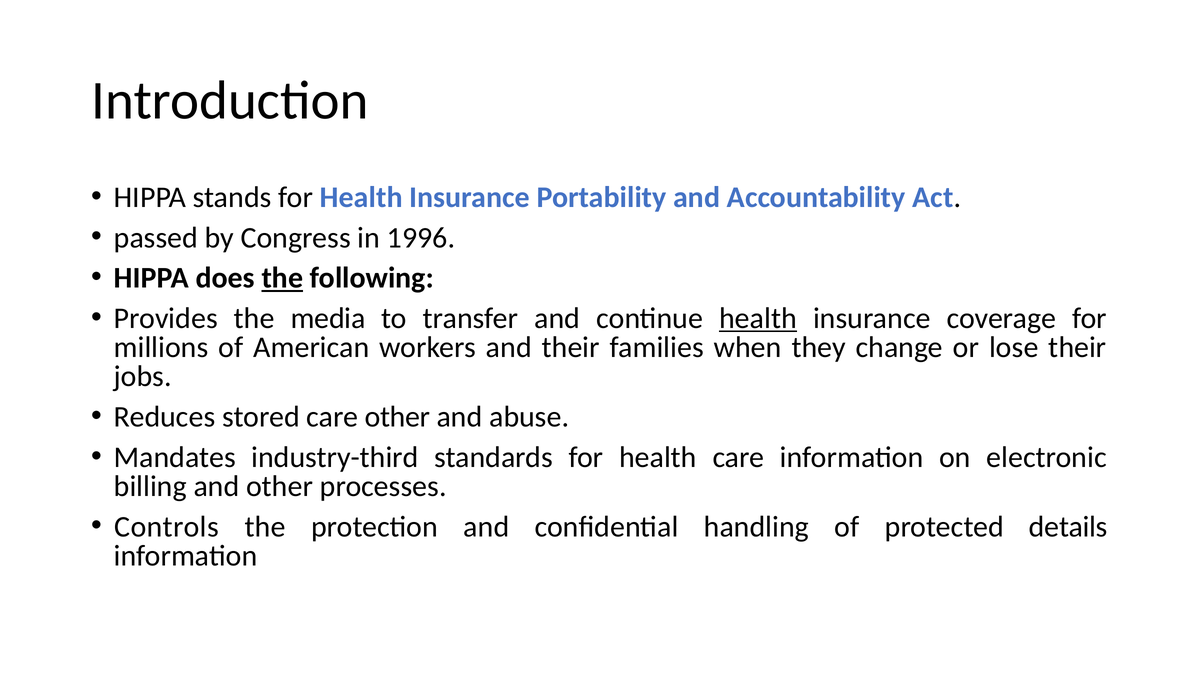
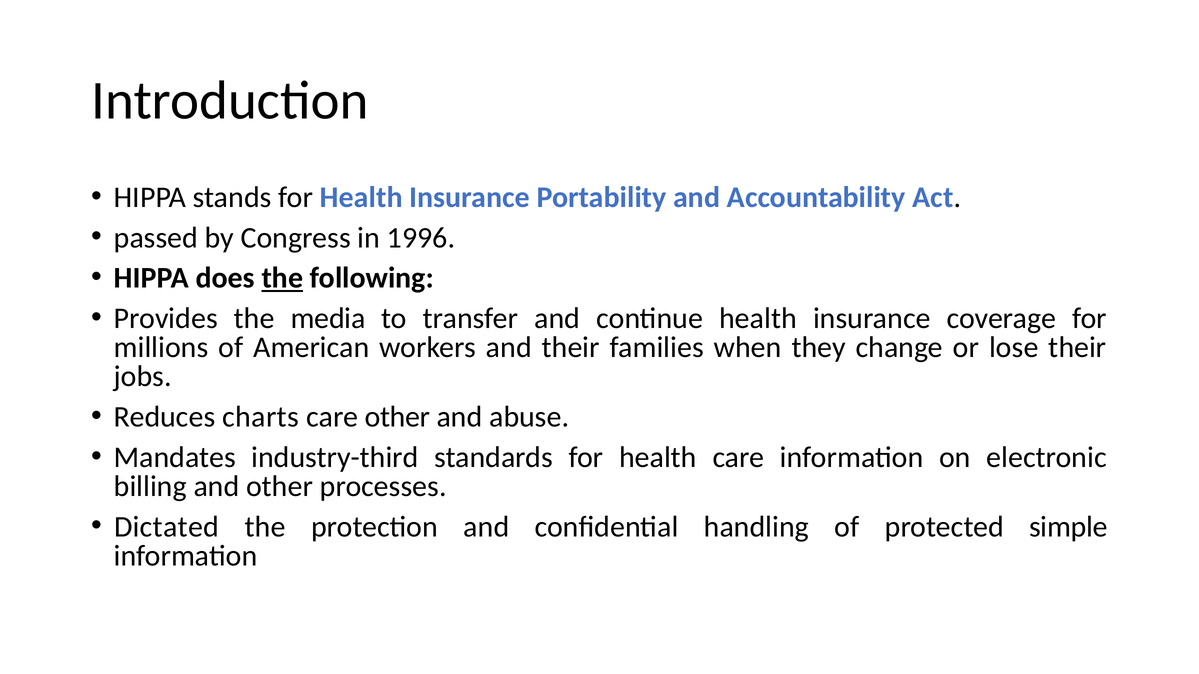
health underline: present -> none (758, 319)
stored: stored -> charts (261, 417)
Controls: Controls -> Dictated (167, 527)
details: details -> simple (1068, 527)
